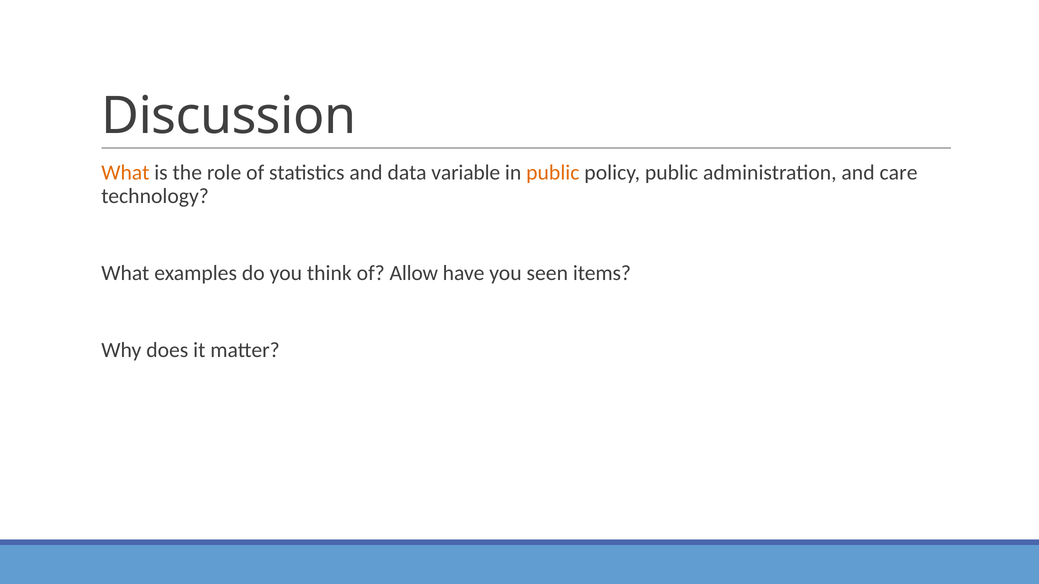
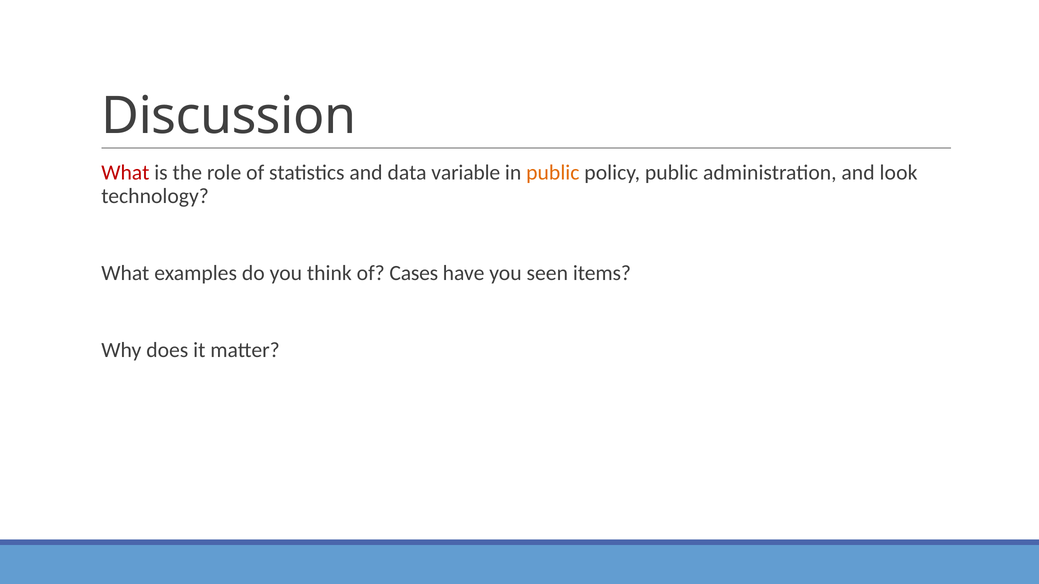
What colour: orange -> red (125, 173)
care: care -> look (899, 173)
Allow: Allow -> Cases (414, 273)
